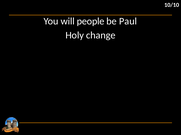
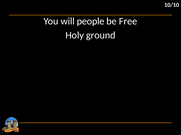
Paul: Paul -> Free (128, 21)
change: change -> ground (101, 35)
